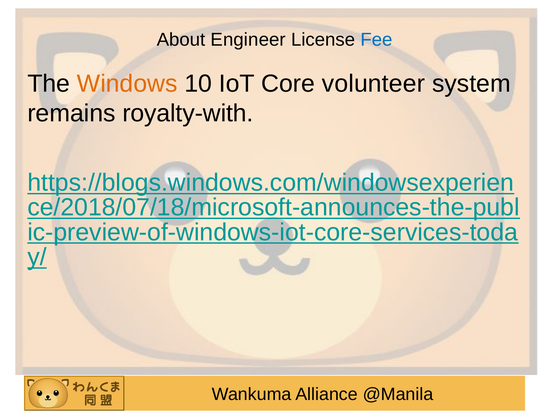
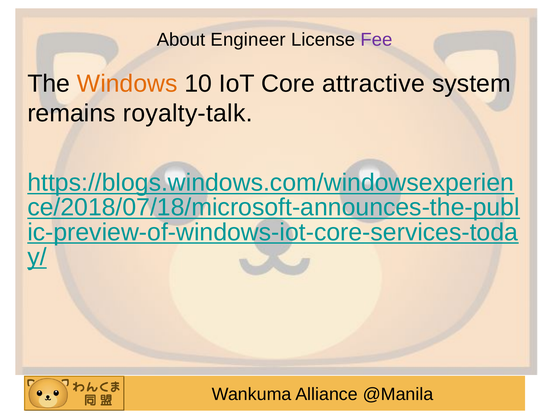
Fee colour: blue -> purple (376, 40)
volunteer: volunteer -> attractive (373, 84)
royalty-with: royalty-with -> royalty-talk (188, 113)
